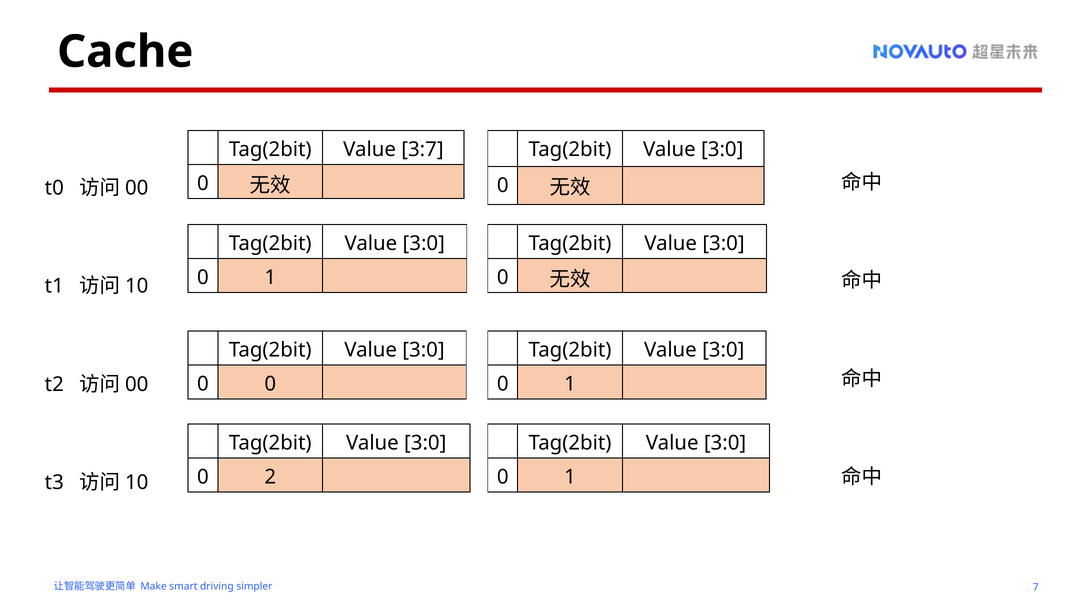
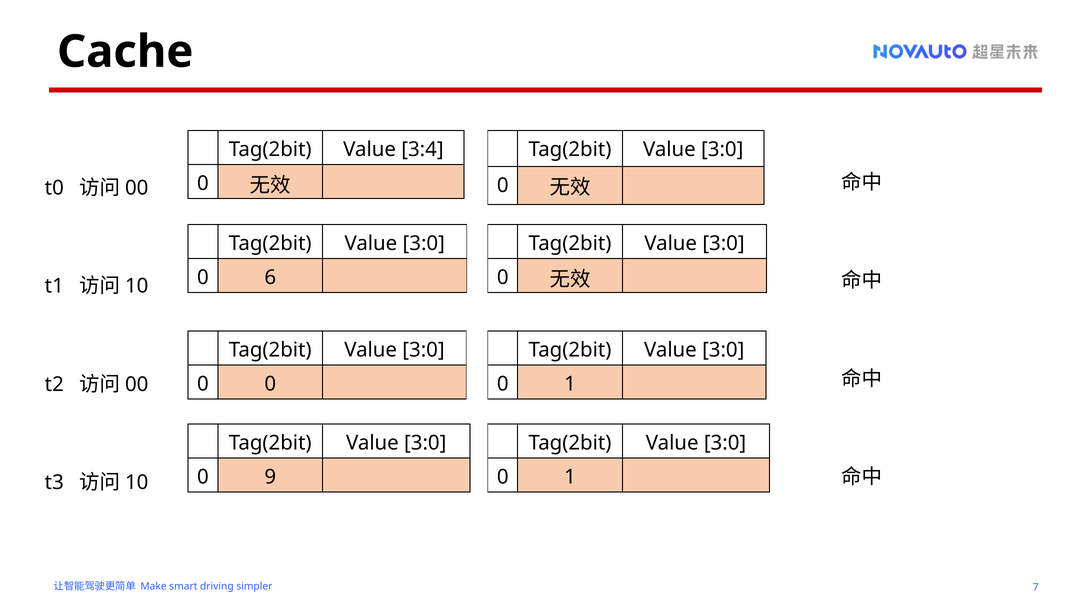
3:7: 3:7 -> 3:4 (422, 149)
1: 1 -> 6 (270, 278)
2: 2 -> 9 (270, 477)
